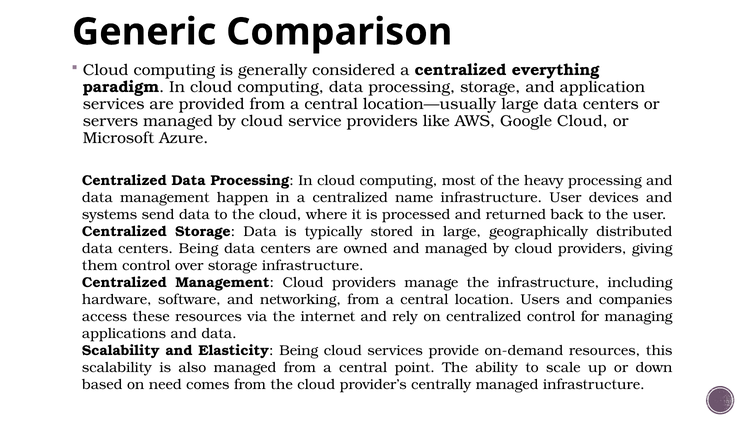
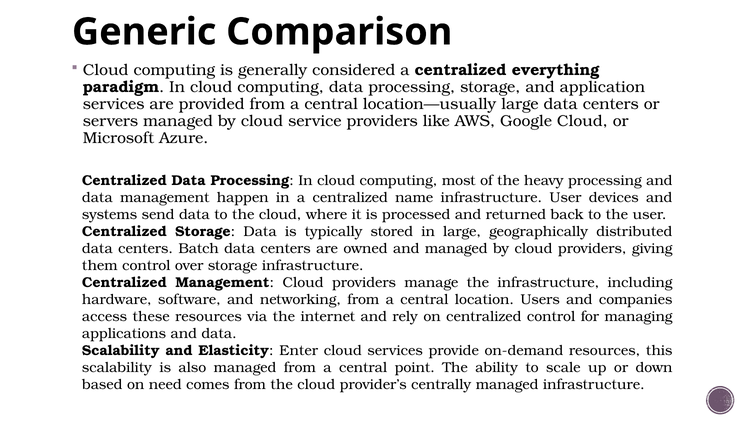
centers Being: Being -> Batch (199, 248)
Elasticity Being: Being -> Enter (299, 350)
